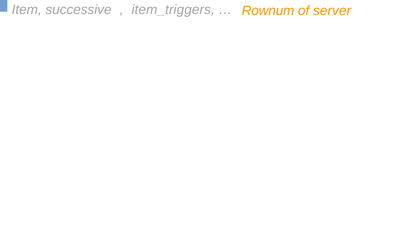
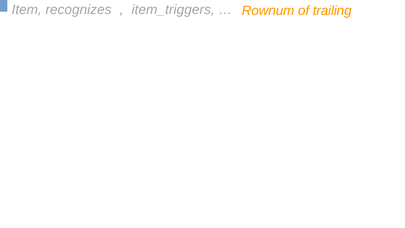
successive: successive -> recognizes (78, 10)
server: server -> trailing (332, 11)
